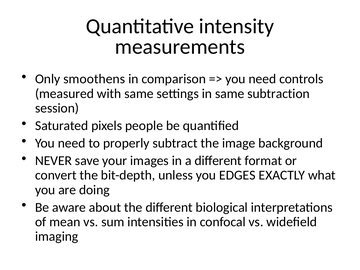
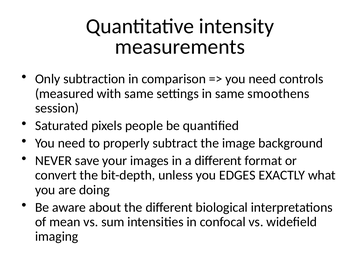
smoothens: smoothens -> subtraction (94, 79)
subtraction: subtraction -> smoothens (278, 94)
